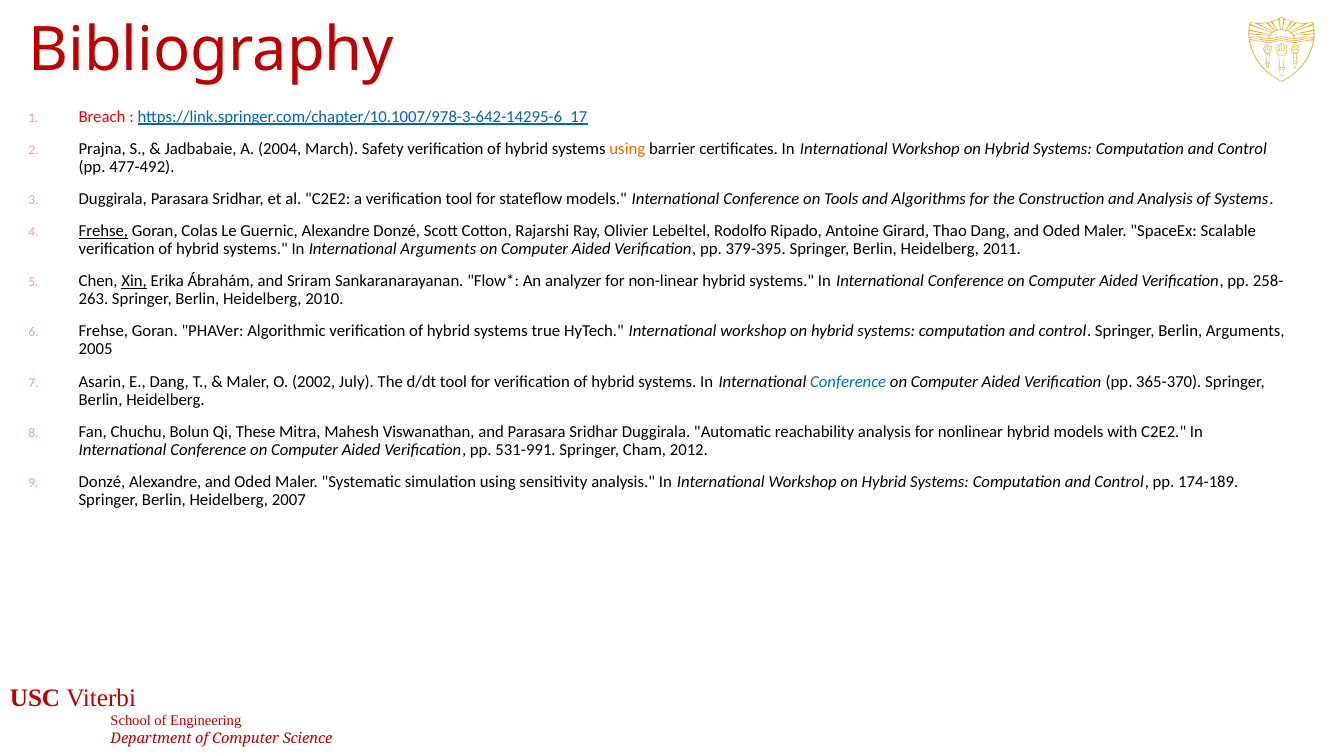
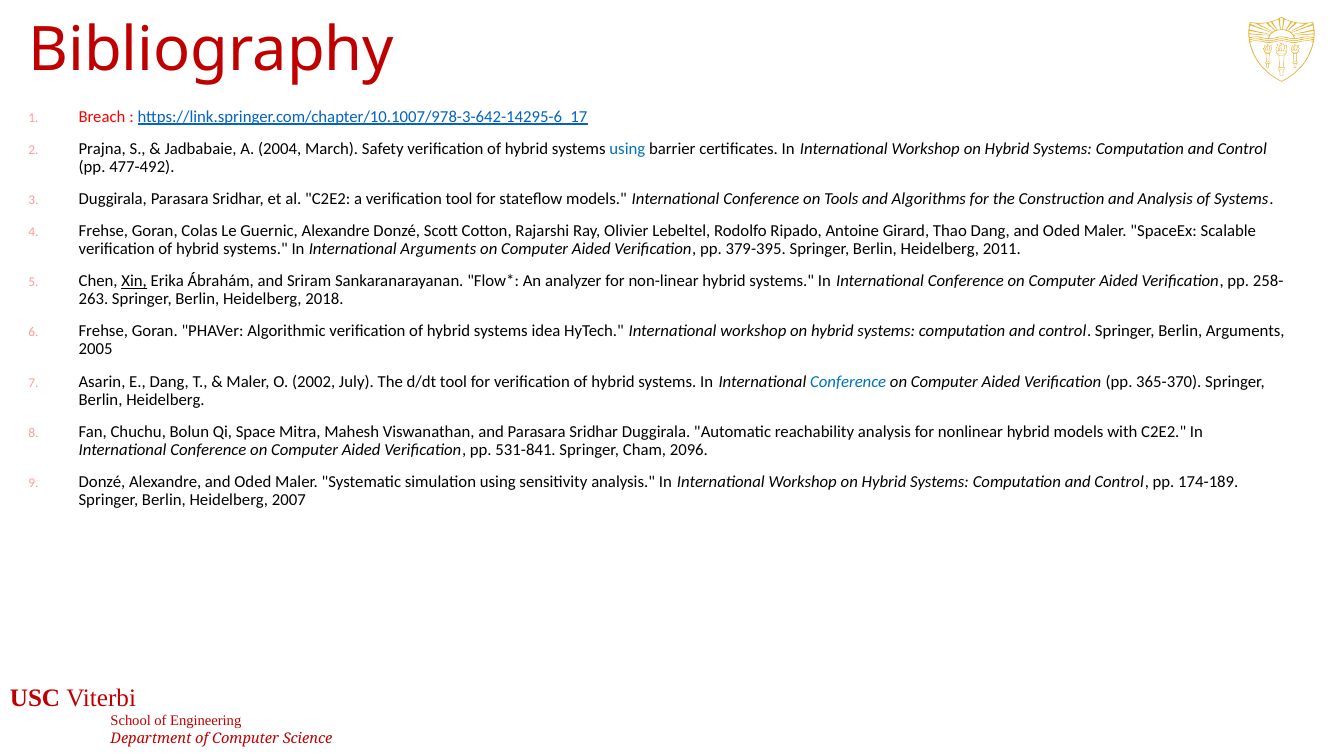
using colour: orange -> blue (627, 149)
Frehse underline: present -> none (103, 231)
2010: 2010 -> 2018 (324, 299)
true: true -> idea (546, 332)
These: These -> Space (256, 432)
531-991: 531-991 -> 531-841 (526, 450)
2012: 2012 -> 2096 (689, 450)
